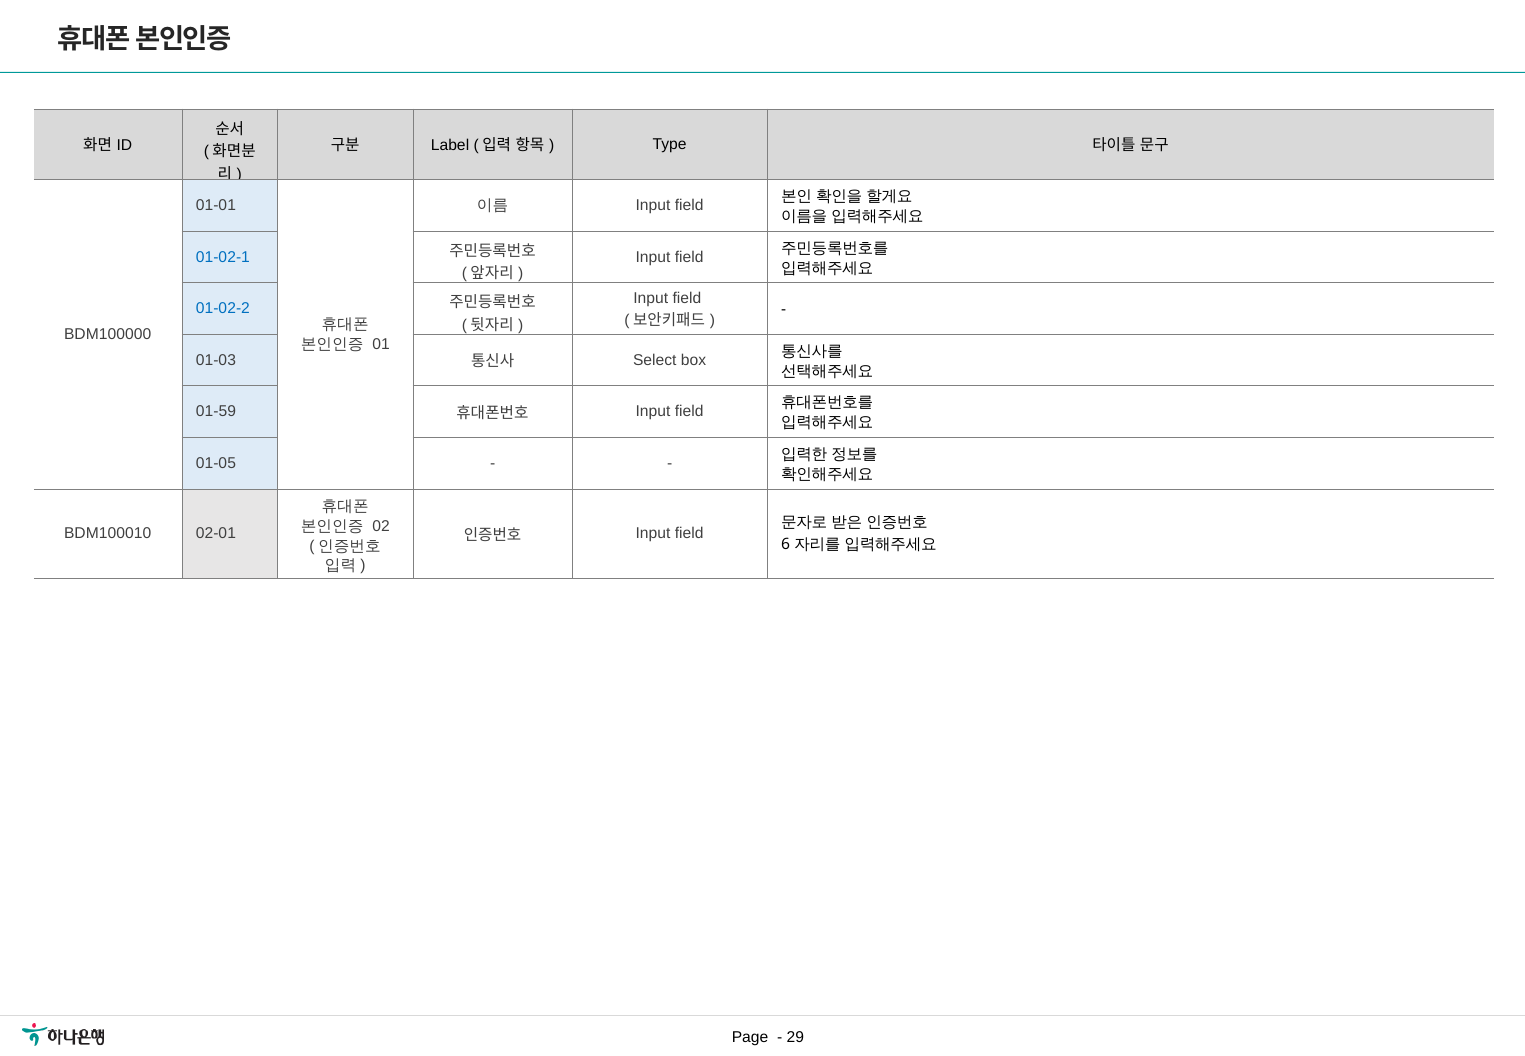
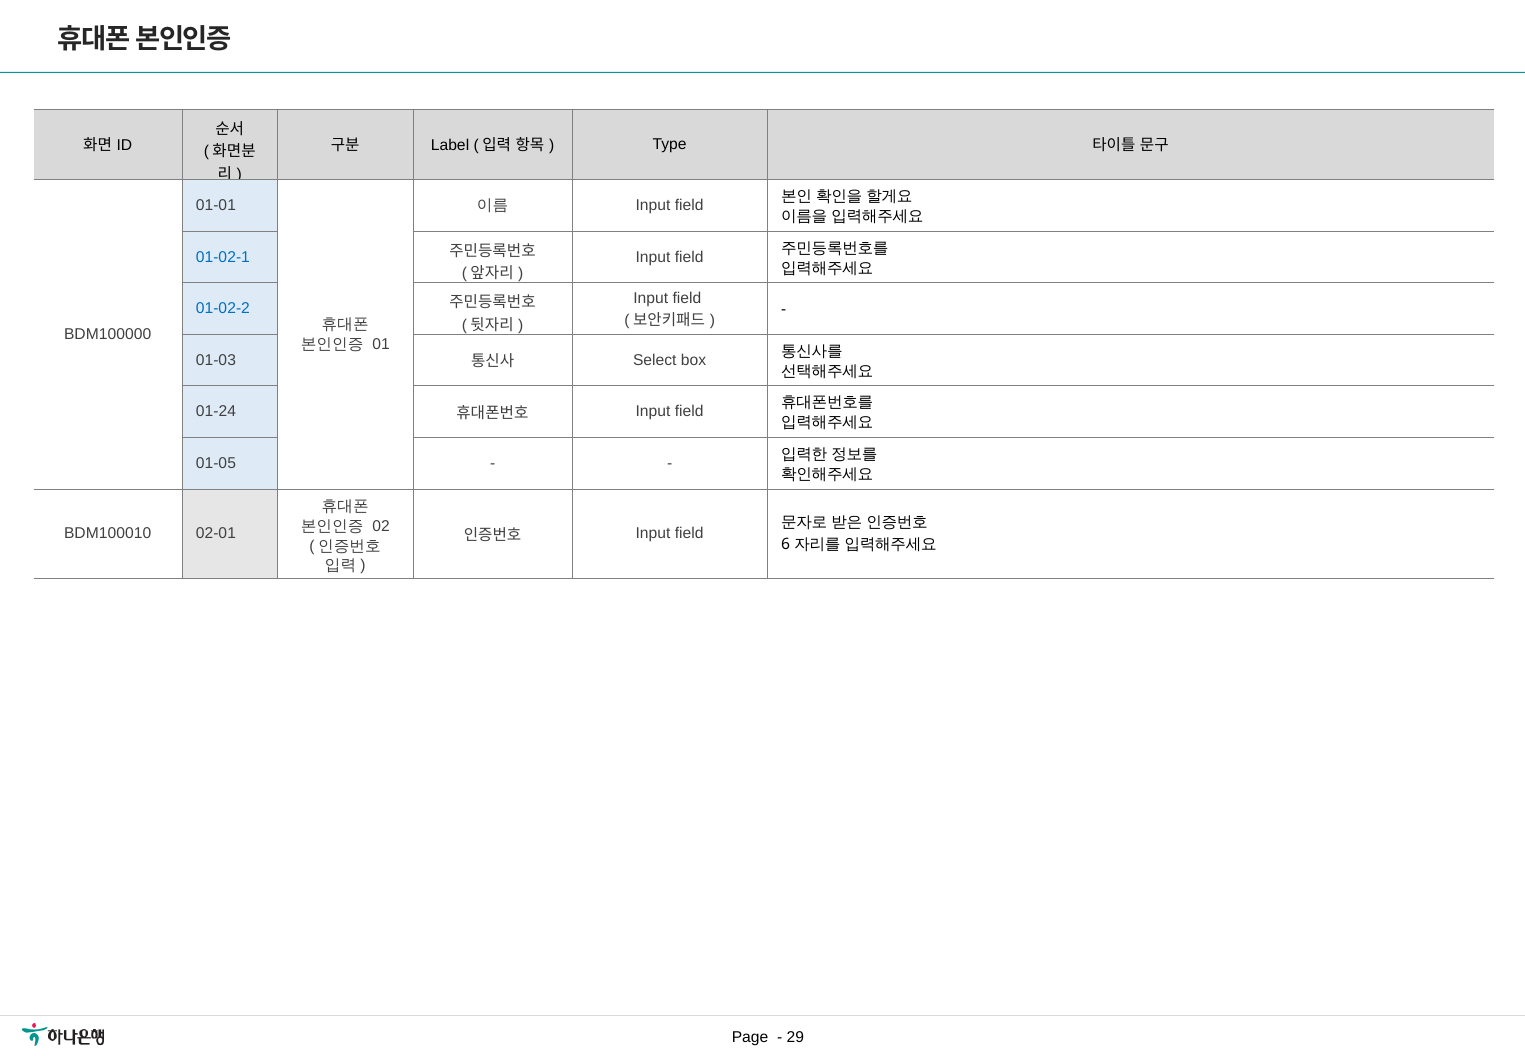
01-59: 01-59 -> 01-24 (216, 412)
